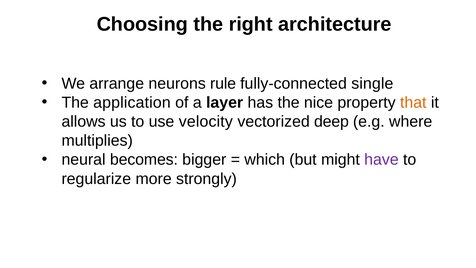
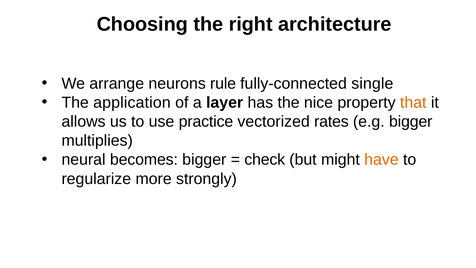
velocity: velocity -> practice (206, 121)
deep: deep -> rates (331, 121)
e.g where: where -> bigger (411, 121)
which: which -> check (265, 160)
have colour: purple -> orange (381, 160)
